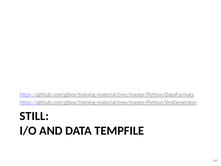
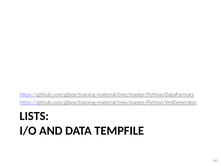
STILL: STILL -> LISTS (34, 116)
